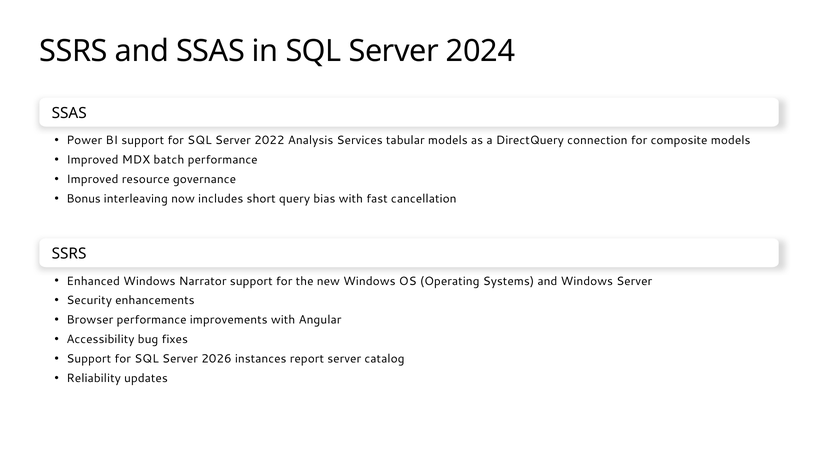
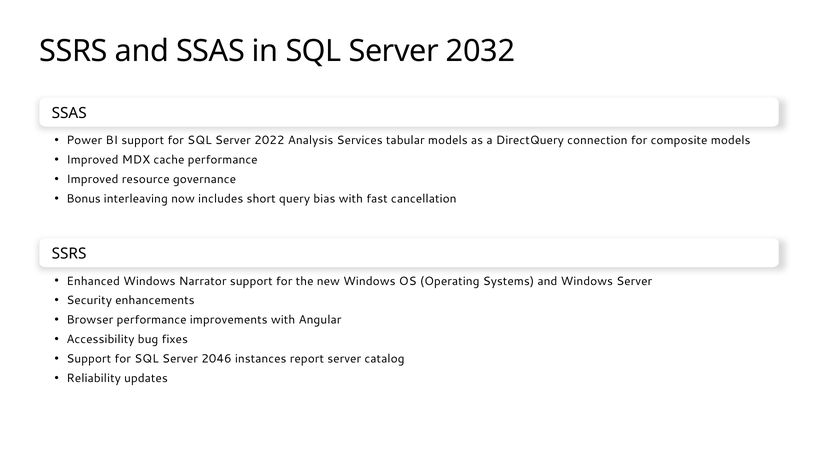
2024: 2024 -> 2032 (481, 51)
batch: batch -> cache (169, 160)
2026: 2026 -> 2046 (216, 359)
